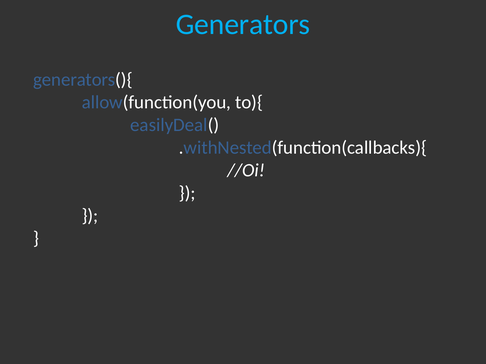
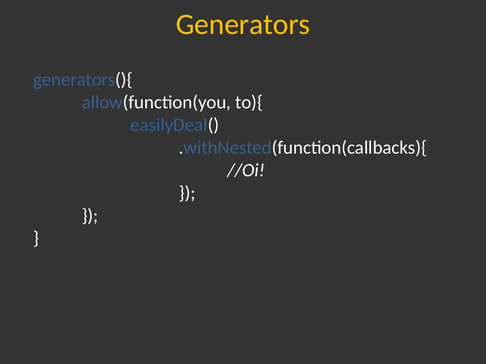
Generators colour: light blue -> yellow (243, 24)
